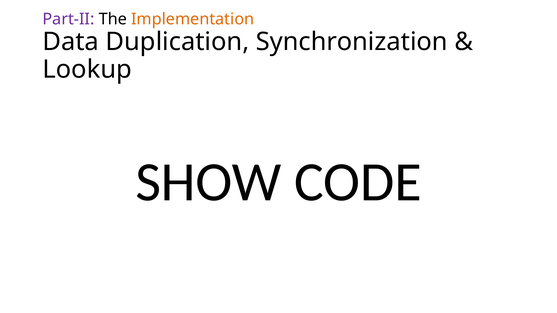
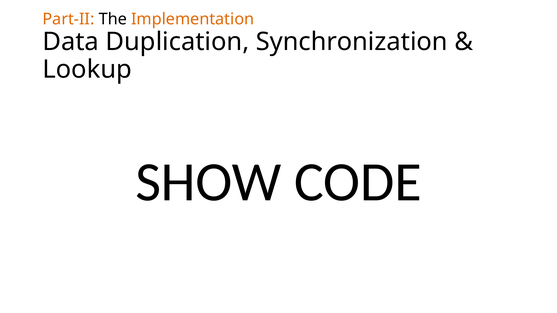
Part-II colour: purple -> orange (68, 19)
